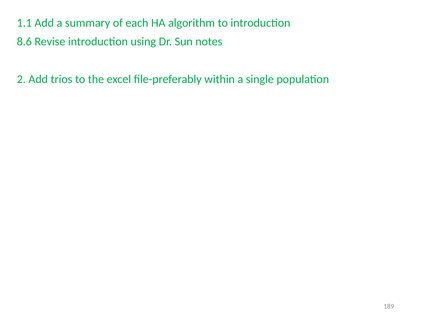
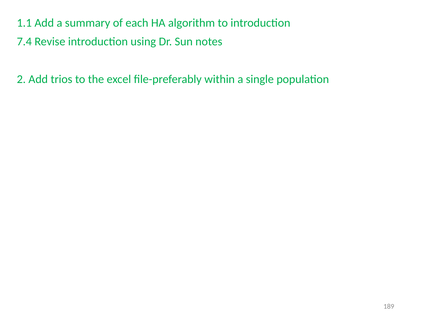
8.6: 8.6 -> 7.4 (24, 42)
